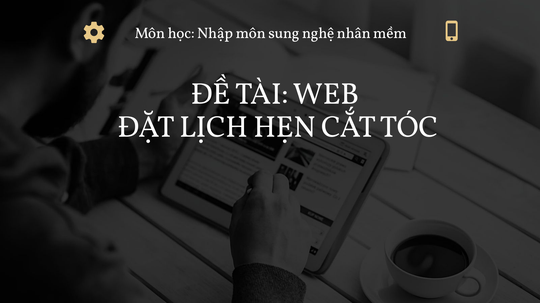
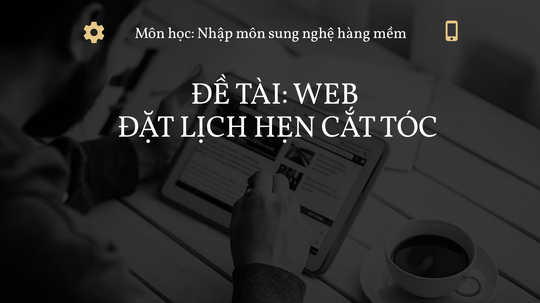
nhân: nhân -> hàng (354, 33)
